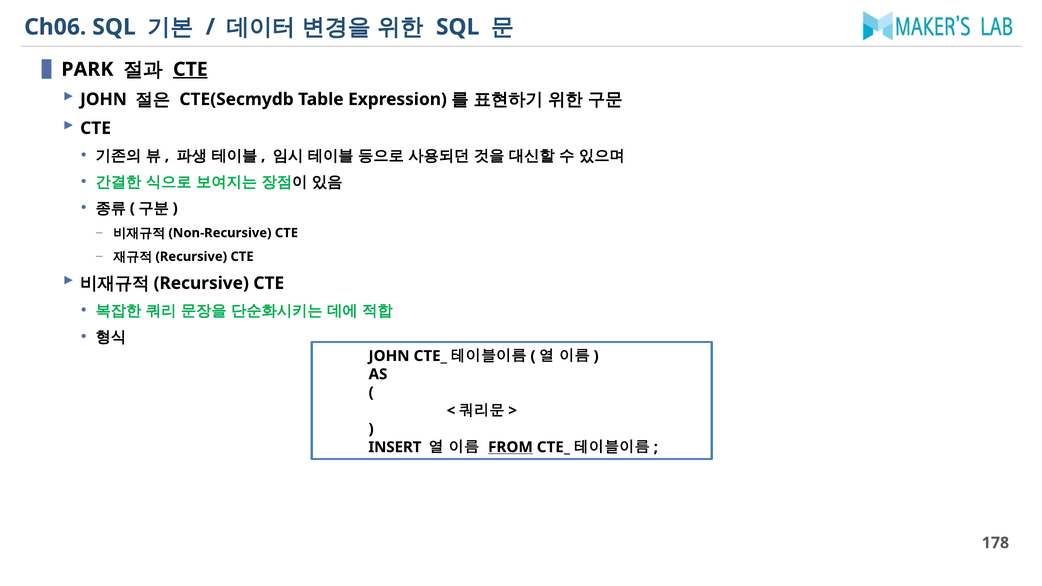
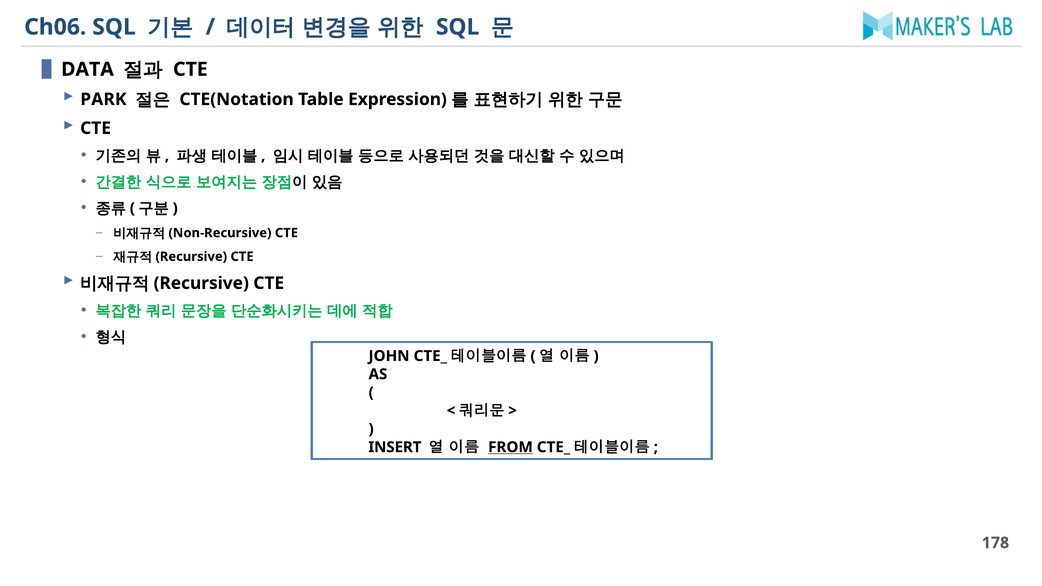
PARK: PARK -> DATA (87, 69)
CTE underline: present -> none (190, 69)
JOHN: JOHN -> PARK (103, 99)
CTE(Secmydb: CTE(Secmydb -> CTE(Notation (237, 99)
